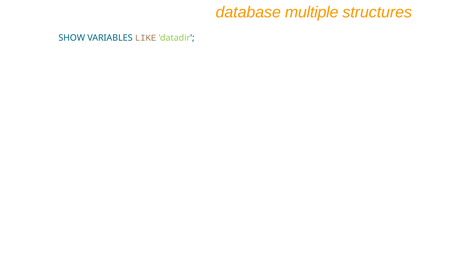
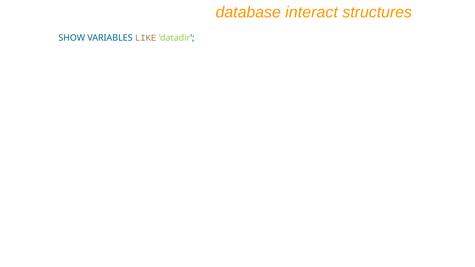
multiple: multiple -> interact (312, 12)
